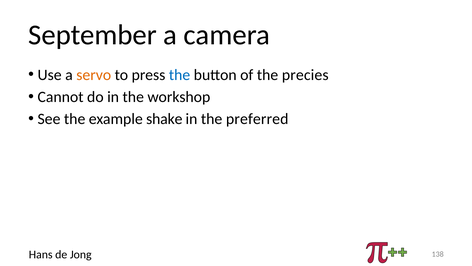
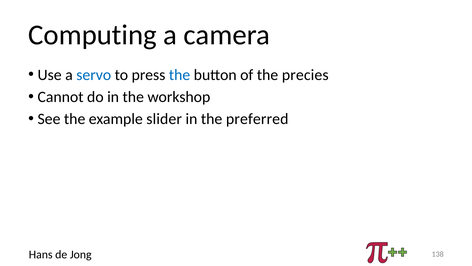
September: September -> Computing (93, 35)
servo colour: orange -> blue (94, 75)
shake: shake -> slider (164, 119)
